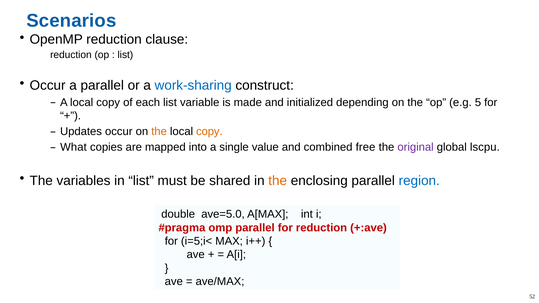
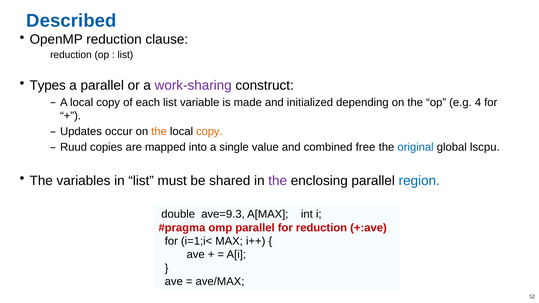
Scenarios: Scenarios -> Described (71, 21)
Occur: Occur -> Types (48, 85)
work-sharing colour: blue -> purple (193, 85)
5: 5 -> 4 (478, 102)
What: What -> Ruud (74, 147)
original colour: purple -> blue (416, 147)
the colour: orange -> purple (278, 181)
ave=5.0: ave=5.0 -> ave=9.3 (223, 214)
i=5;i<: i=5;i< -> i=1;i< (197, 241)
